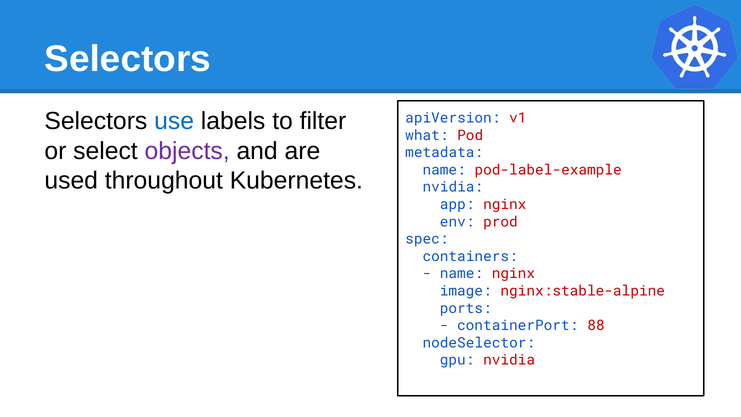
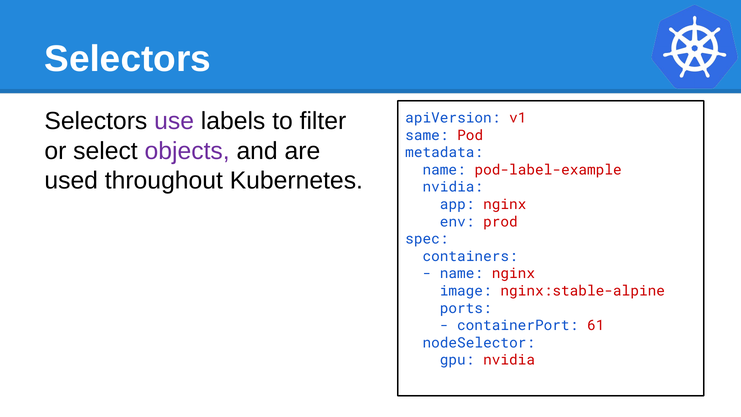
use colour: blue -> purple (174, 121)
what: what -> same (427, 135)
88: 88 -> 61 (596, 325)
